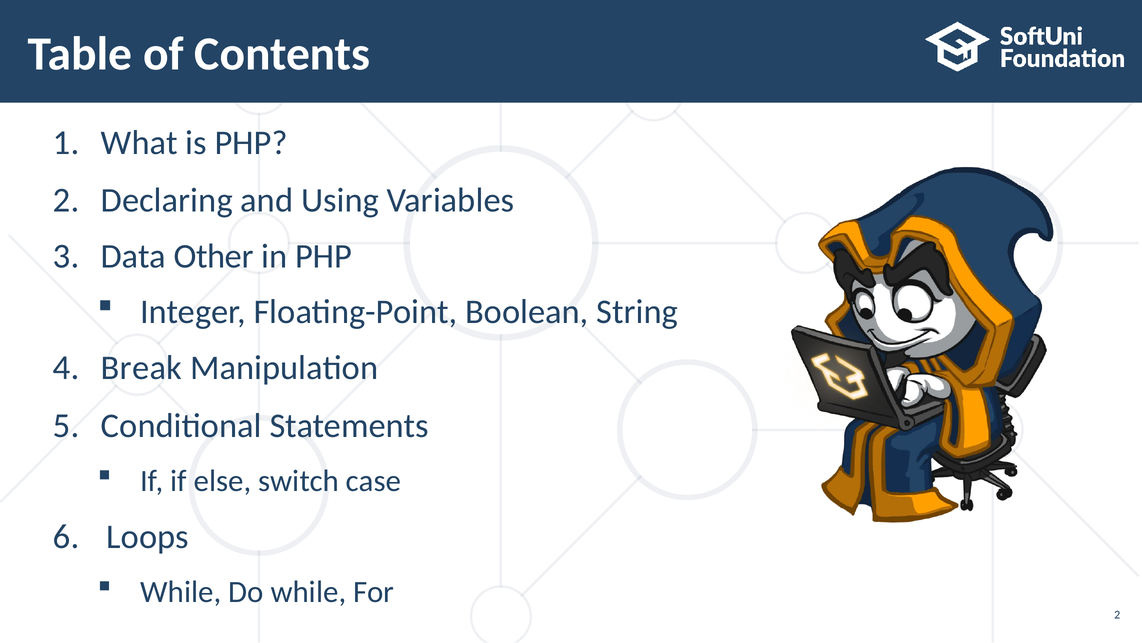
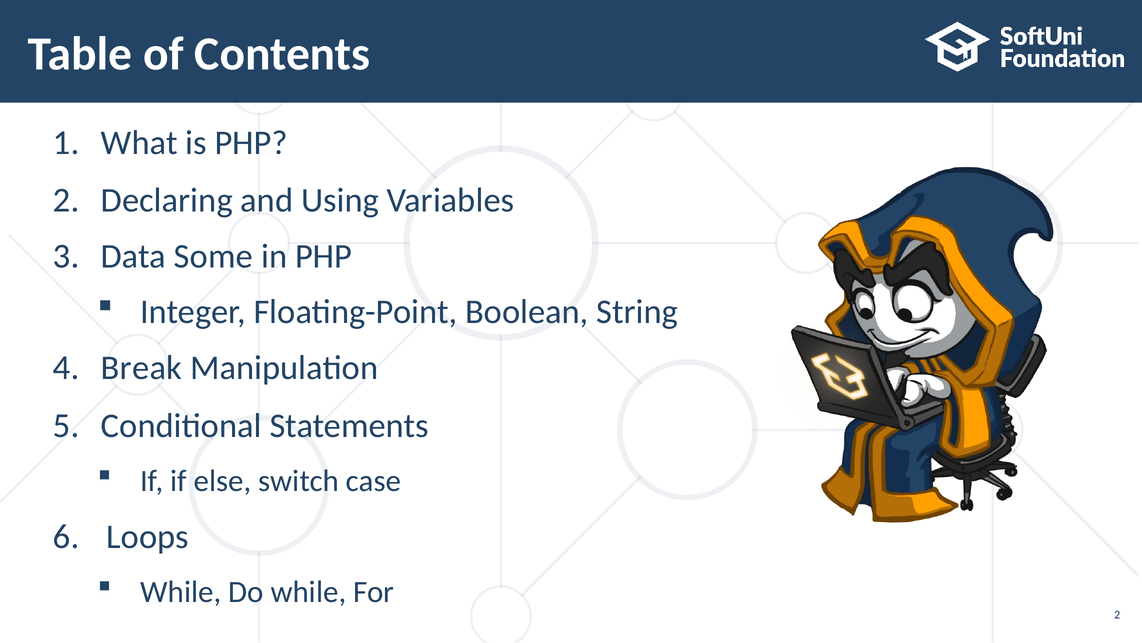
Other: Other -> Some (213, 256)
